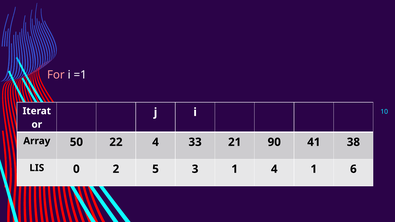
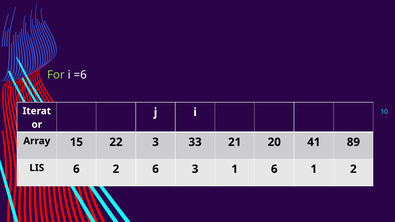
For colour: pink -> light green (56, 75)
=1: =1 -> =6 (80, 75)
50: 50 -> 15 (76, 142)
22 4: 4 -> 3 (156, 142)
90: 90 -> 20 (274, 142)
38: 38 -> 89 (353, 142)
LIS 0: 0 -> 6 (76, 169)
2 5: 5 -> 6 (156, 169)
1 4: 4 -> 6 (274, 169)
1 6: 6 -> 2 (353, 169)
